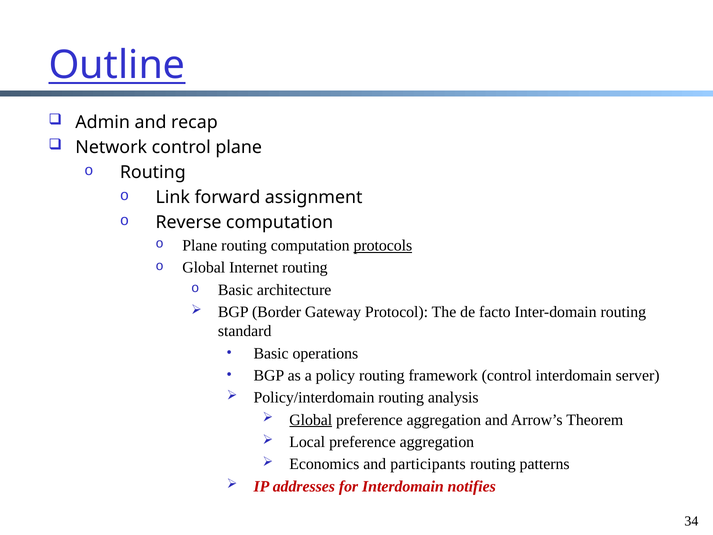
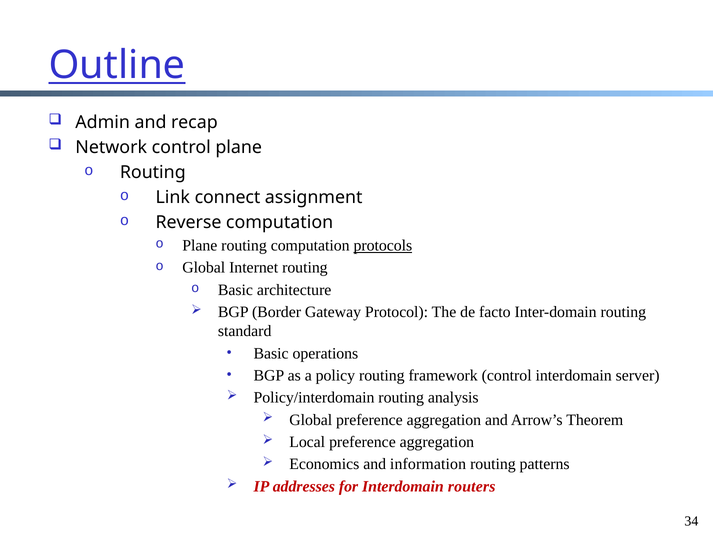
forward: forward -> connect (227, 197)
Global underline: present -> none (311, 420)
participants: participants -> information (428, 464)
notifies: notifies -> routers (472, 486)
